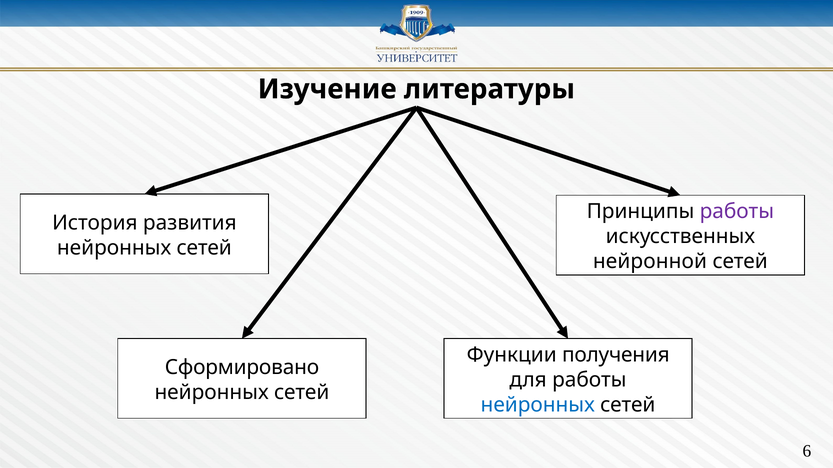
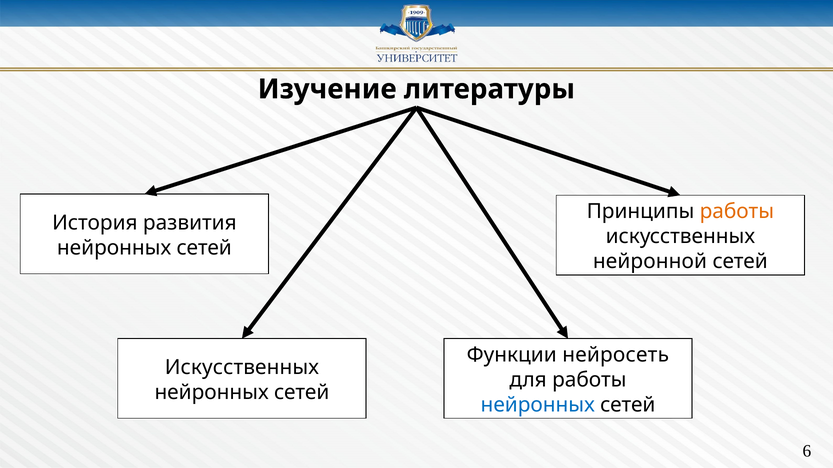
работы colour: purple -> orange (737, 212)
получения: получения -> нейросеть (616, 355)
Сформировано: Сформировано -> Искусственных (242, 368)
